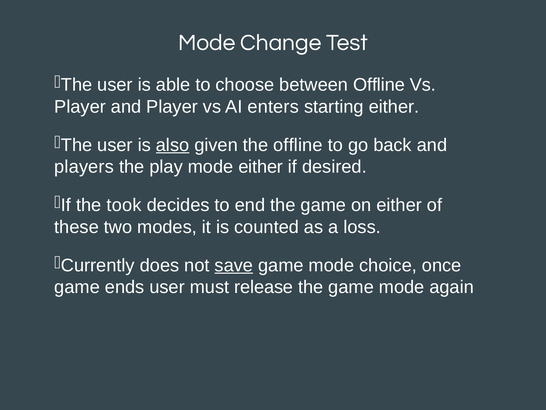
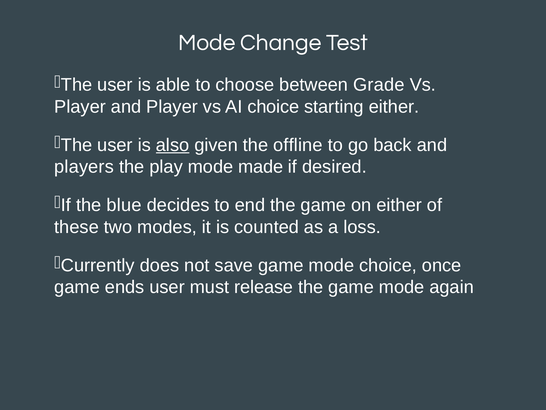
between Offline: Offline -> Grade (379, 85)
AI enters: enters -> choice (273, 107)
mode either: either -> made (261, 167)
took: took -> blue (124, 205)
save underline: present -> none (234, 265)
